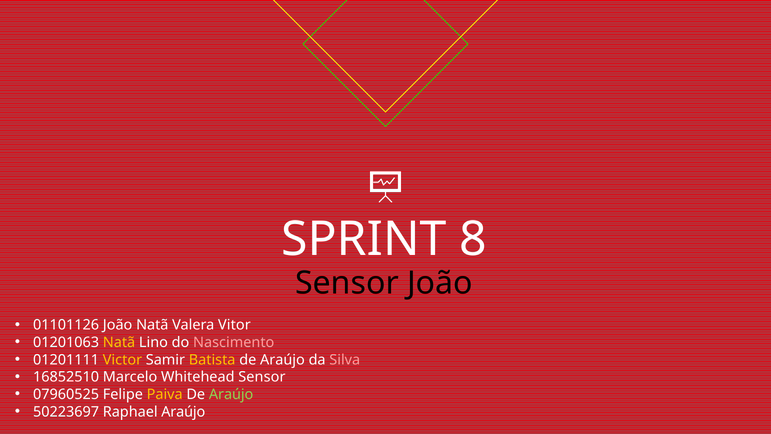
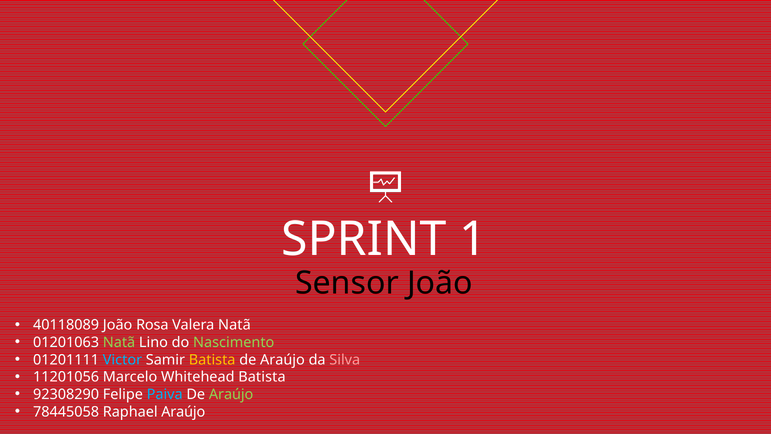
8: 8 -> 1 (473, 239)
01101126: 01101126 -> 40118089 (66, 325)
João Natã: Natã -> Rosa (152, 325)
Valera Vitor: Vitor -> Natã (234, 325)
Natã colour: yellow -> light green (119, 342)
Nascimento colour: pink -> light green (234, 342)
Victor colour: yellow -> light blue (122, 360)
16852510: 16852510 -> 11201056 (66, 377)
Whitehead Sensor: Sensor -> Batista (262, 377)
07960525: 07960525 -> 92308290 (66, 394)
Paiva colour: yellow -> light blue (165, 394)
50223697: 50223697 -> 78445058 (66, 412)
